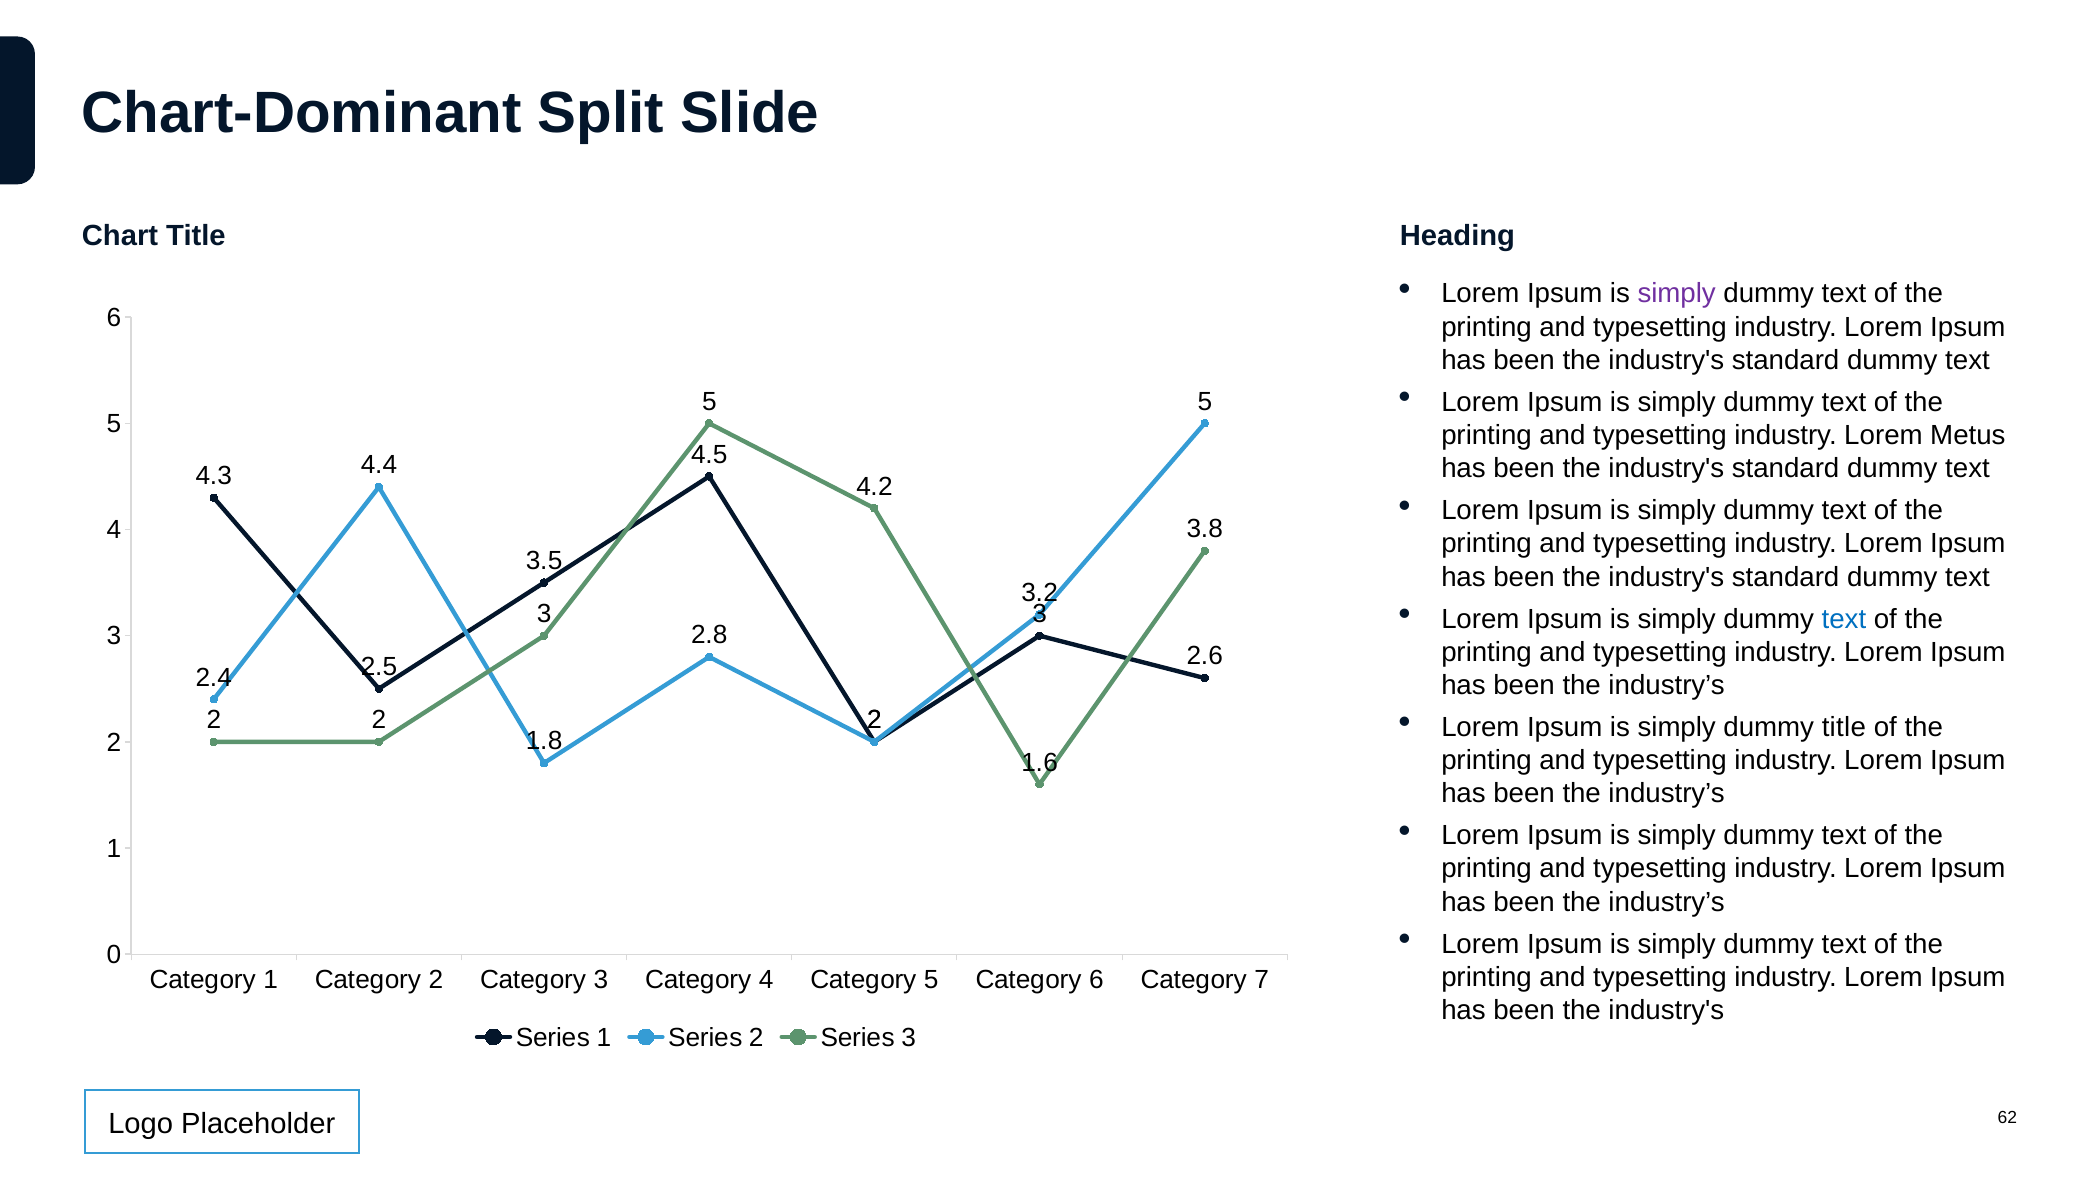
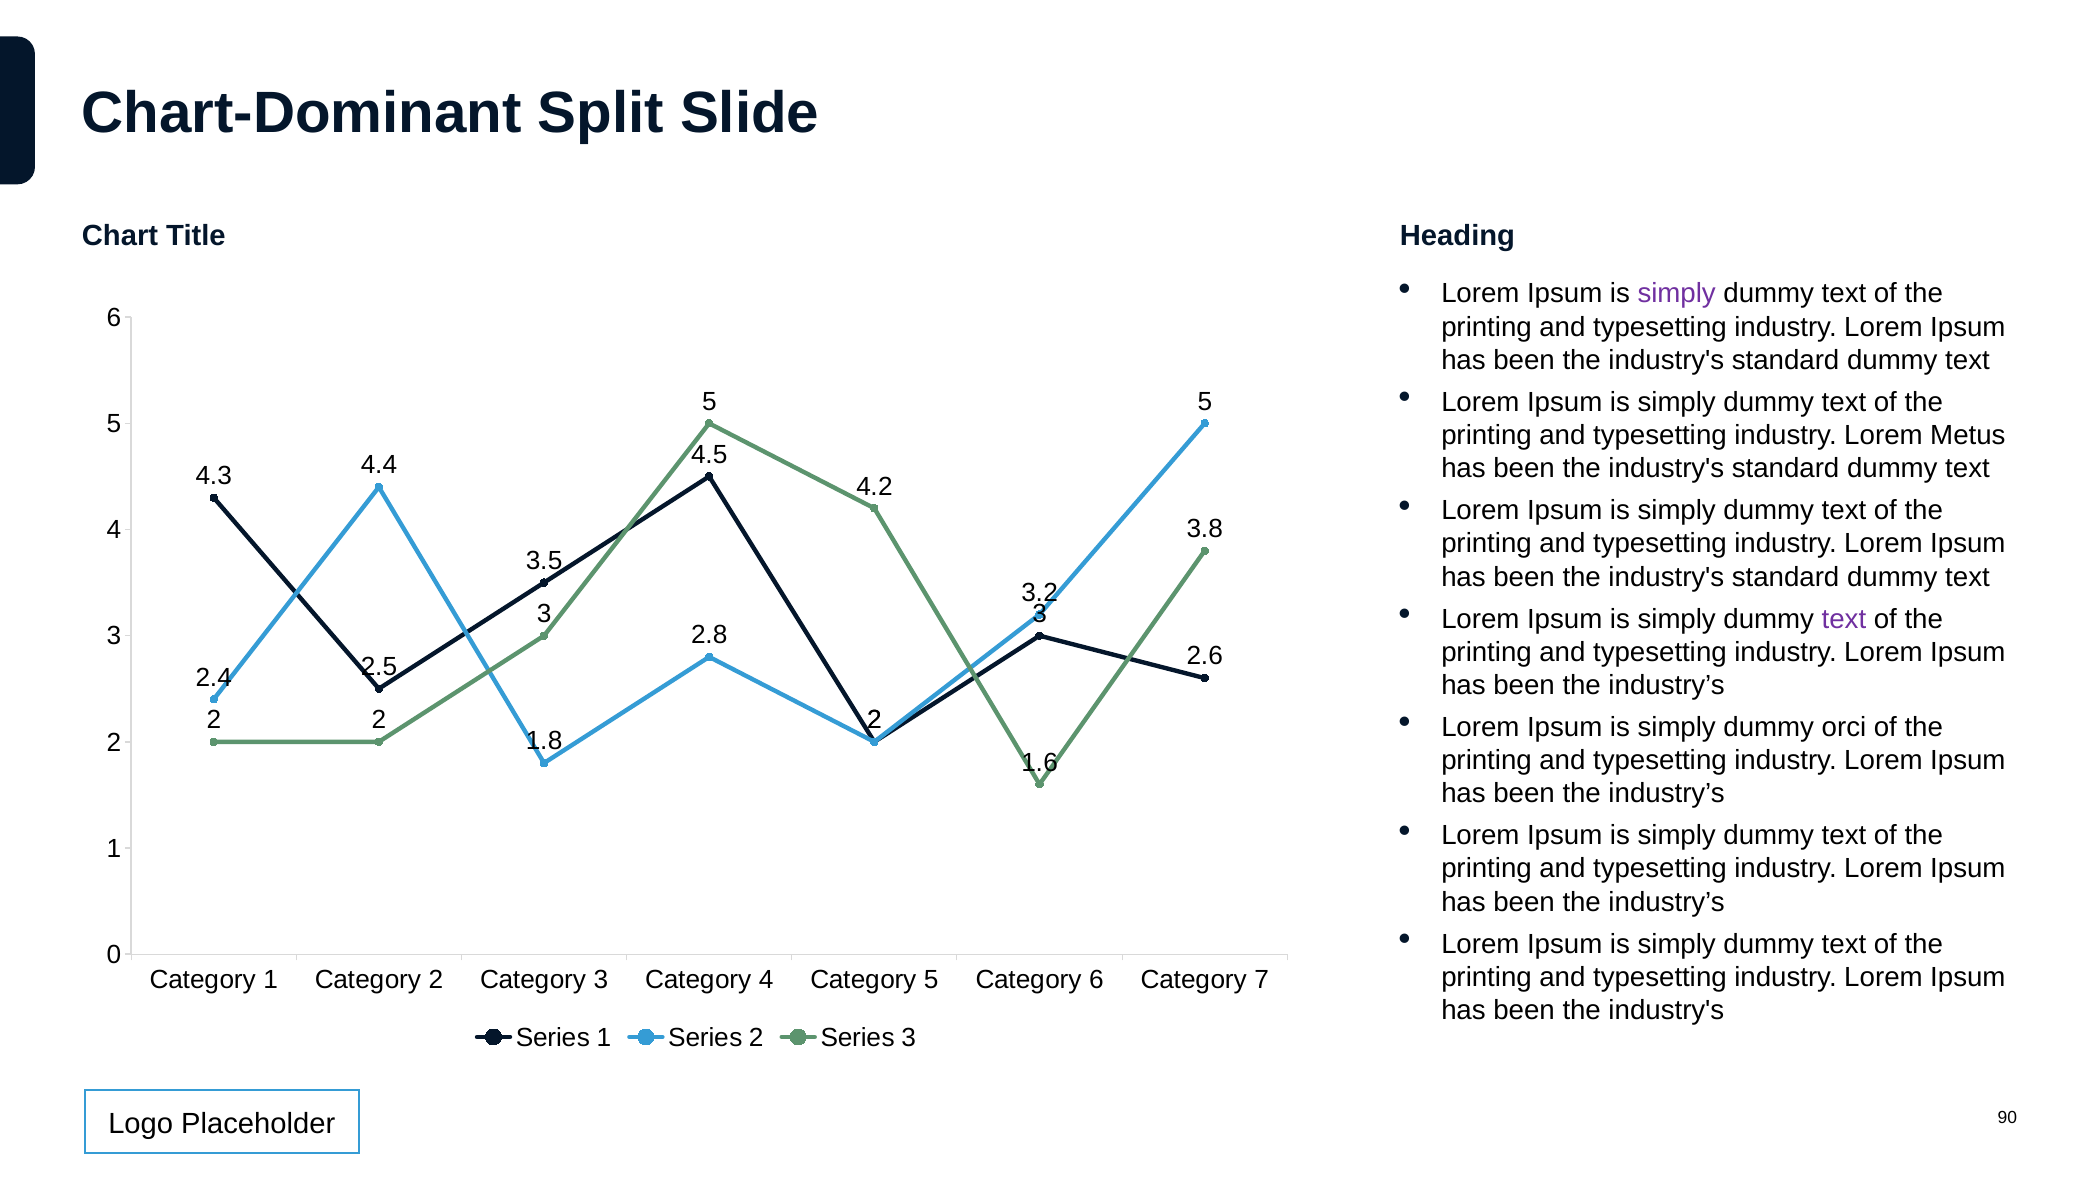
text colour: blue -> purple (1844, 619)
dummy title: title -> orci (1844, 728)
62: 62 -> 90 (2007, 1119)
